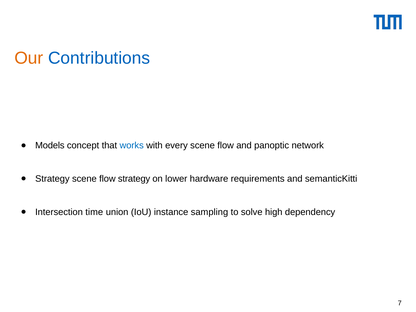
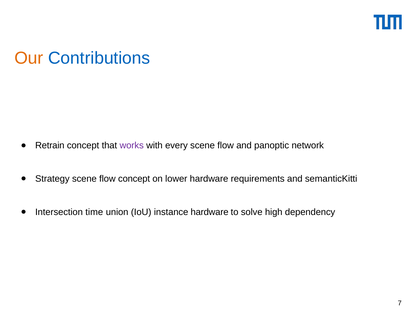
Models: Models -> Retrain (50, 145)
works colour: blue -> purple (132, 145)
flow strategy: strategy -> concept (134, 179)
instance sampling: sampling -> hardware (210, 212)
